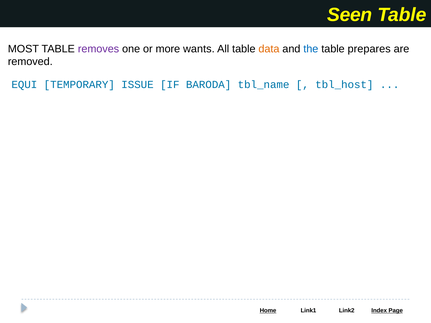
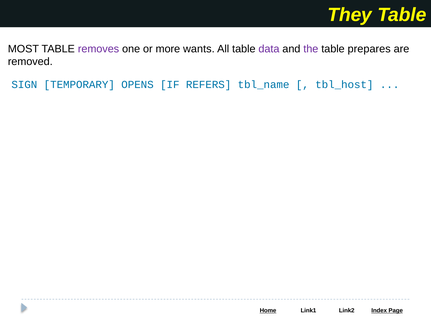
Seen: Seen -> They (350, 15)
data colour: orange -> purple (269, 49)
the colour: blue -> purple (311, 49)
EQUI: EQUI -> SIGN (24, 85)
ISSUE: ISSUE -> OPENS (137, 85)
BARODA: BARODA -> REFERS (209, 85)
